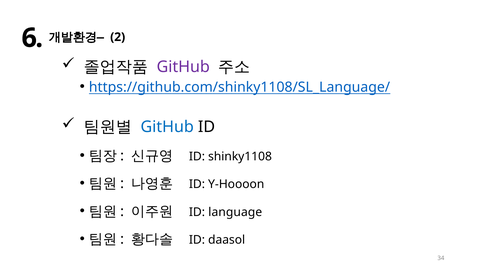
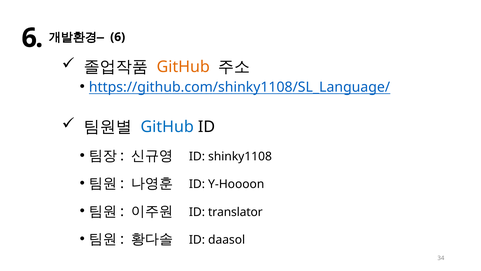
2: 2 -> 6 (118, 37)
GitHub colour: purple -> orange (183, 67)
language: language -> translator (235, 212)
